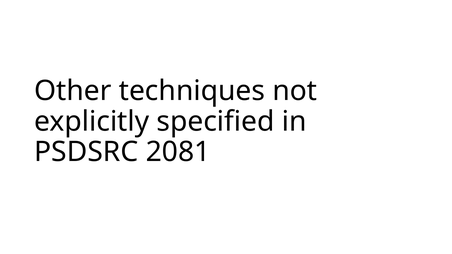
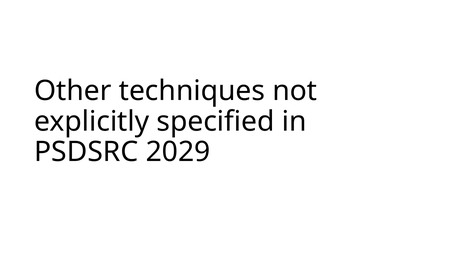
2081: 2081 -> 2029 (178, 152)
